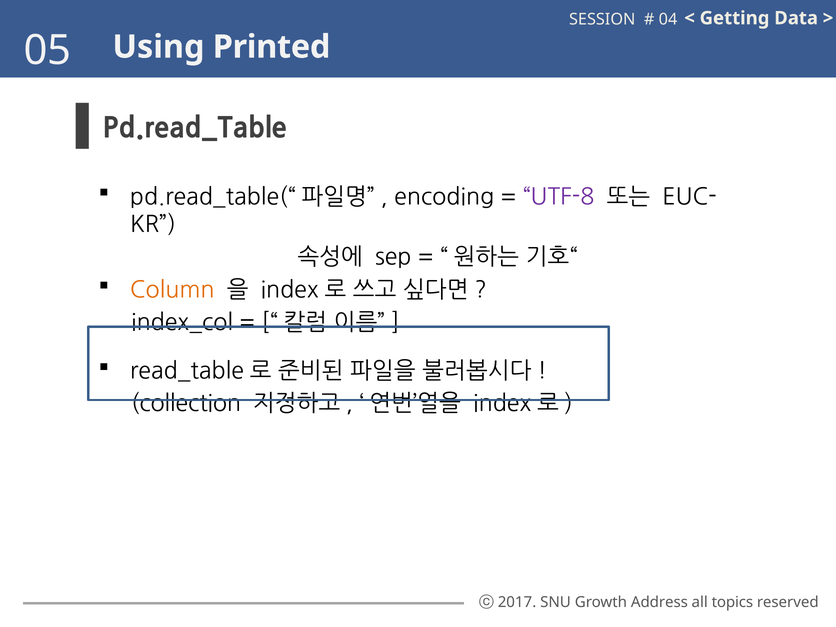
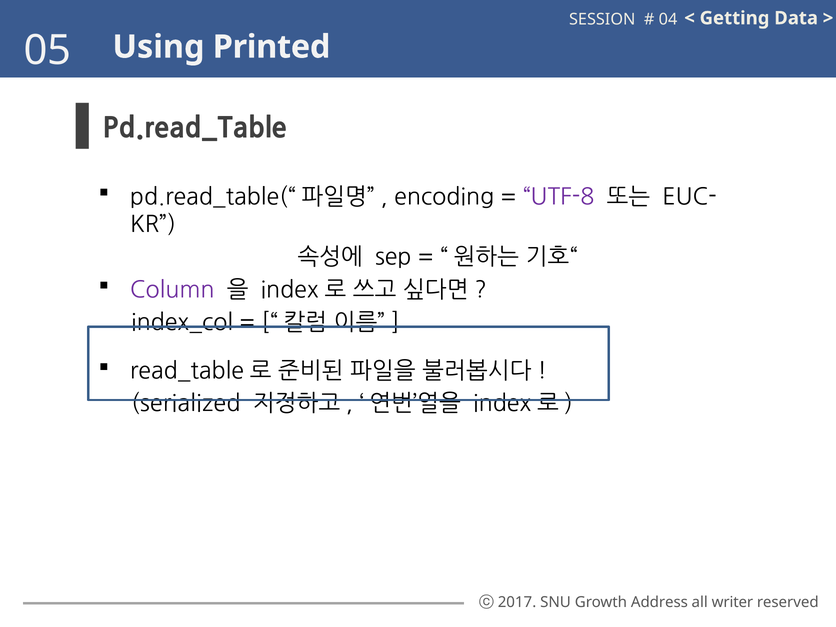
Column colour: orange -> purple (172, 290)
collection: collection -> serialized (186, 404)
topics: topics -> writer (732, 602)
